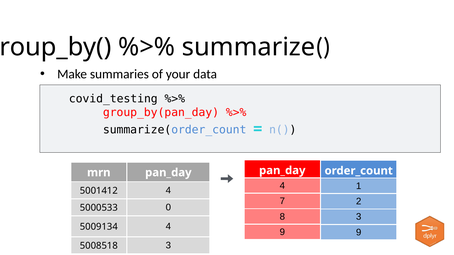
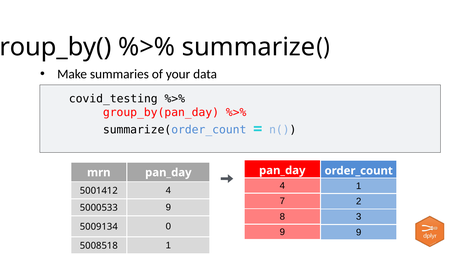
5000533 0: 0 -> 9 (168, 208)
5009134 4: 4 -> 0 (168, 227)
5008518 3: 3 -> 1 (168, 246)
